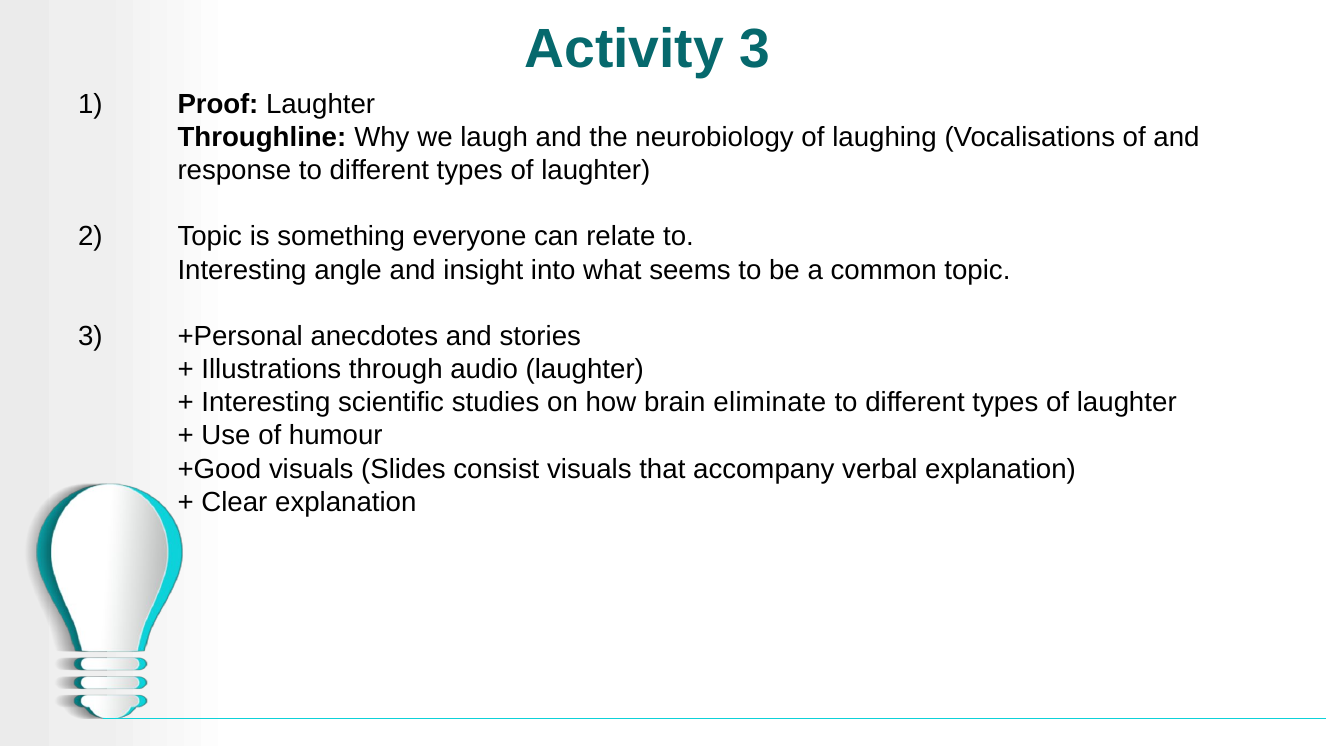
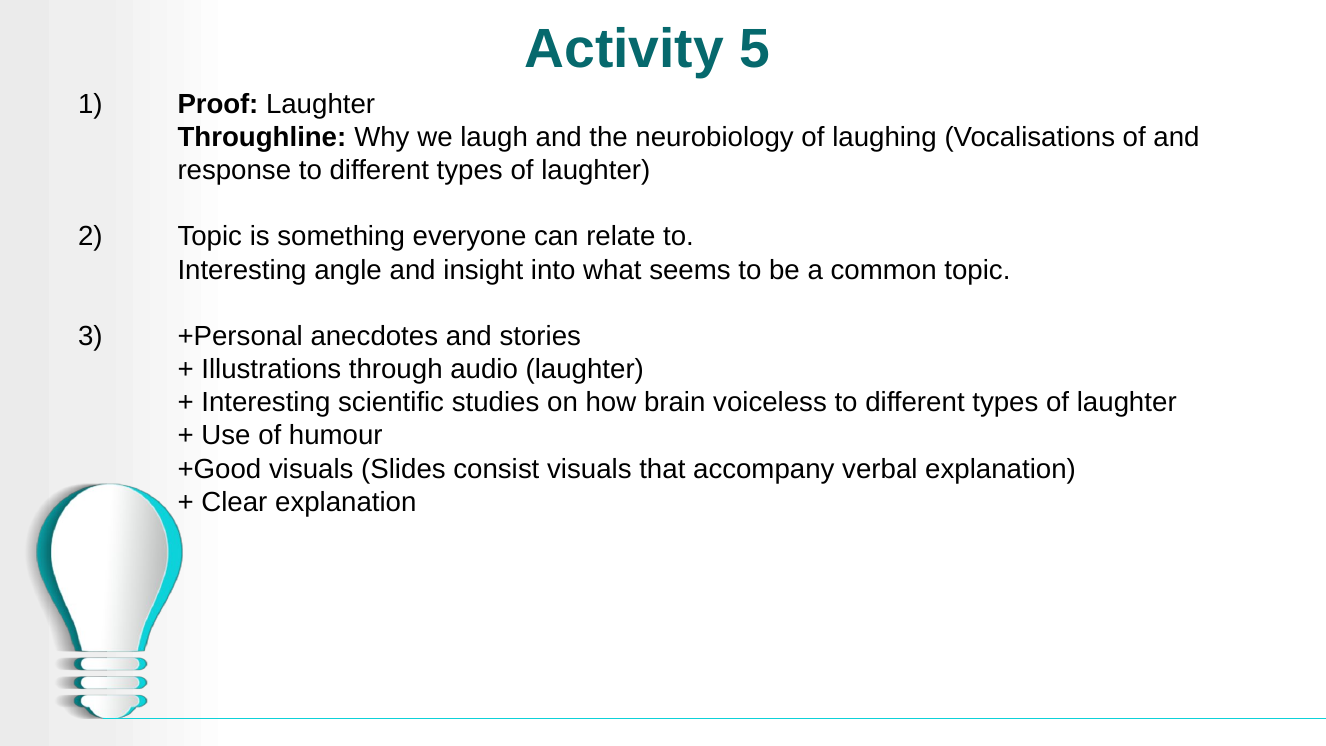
Activity 3: 3 -> 5 (754, 50)
eliminate: eliminate -> voiceless (770, 403)
